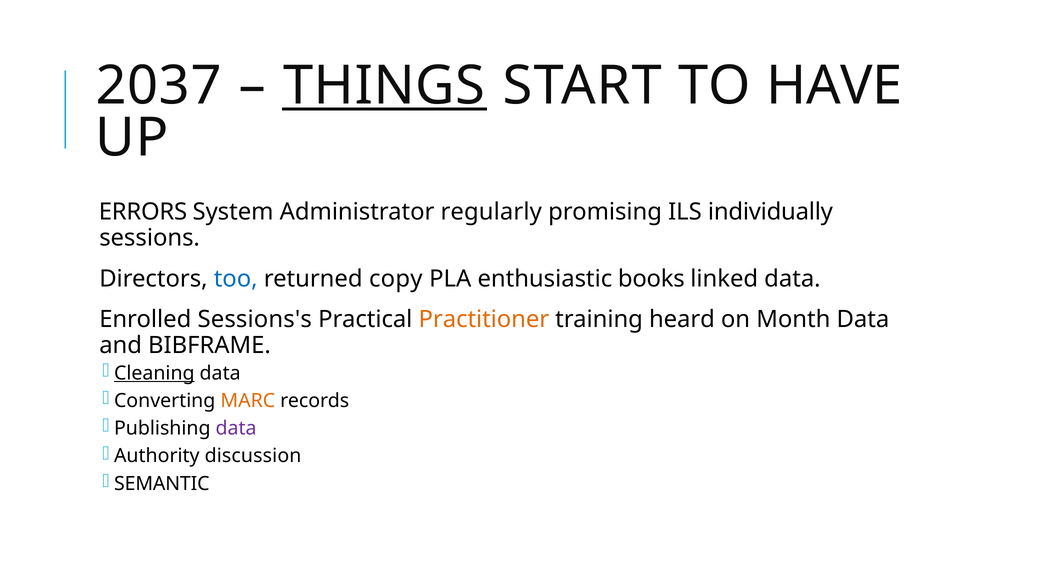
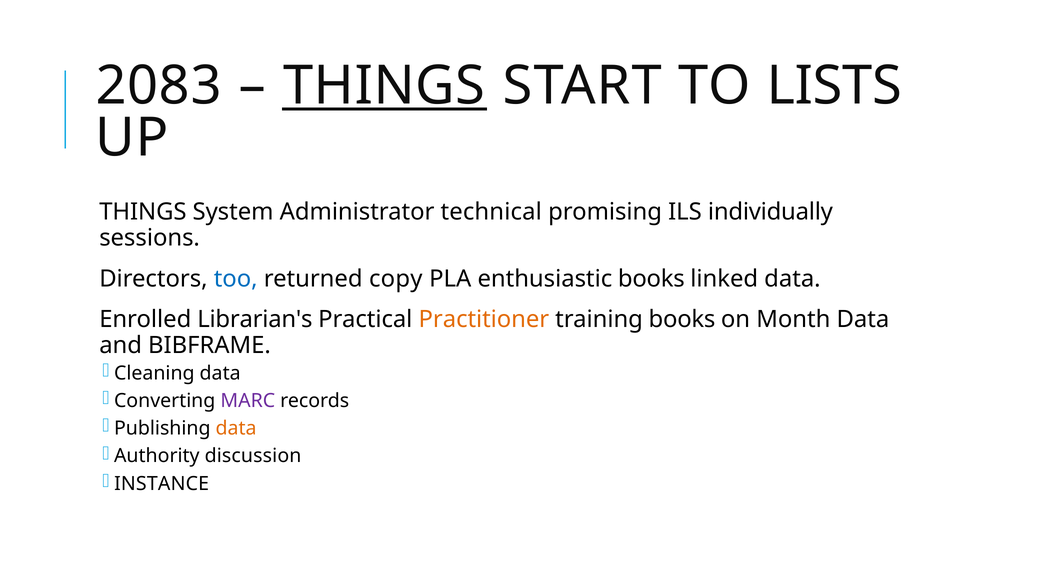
2037: 2037 -> 2083 (159, 86)
HAVE: HAVE -> LISTS (834, 86)
ERRORS: ERRORS -> THINGS (143, 212)
regularly: regularly -> technical (491, 212)
Sessions's: Sessions's -> Librarian's (255, 320)
training heard: heard -> books (682, 320)
Cleaning underline: present -> none (154, 373)
MARC colour: orange -> purple (248, 401)
data colour: purple -> orange (236, 429)
SEMANTIC: SEMANTIC -> INSTANCE (162, 484)
